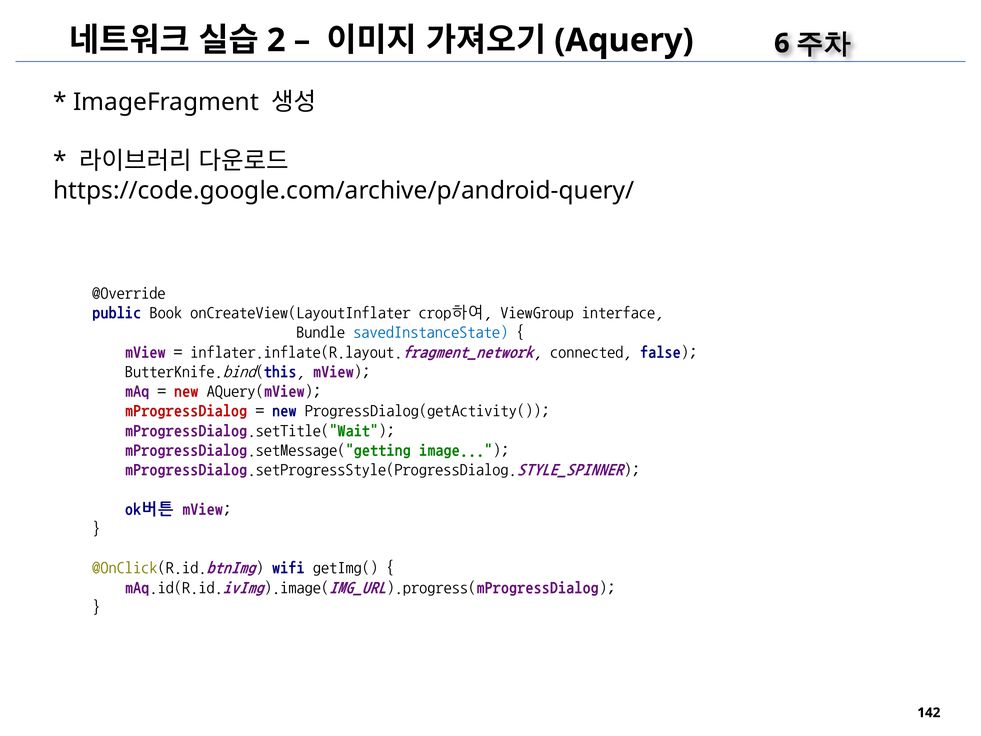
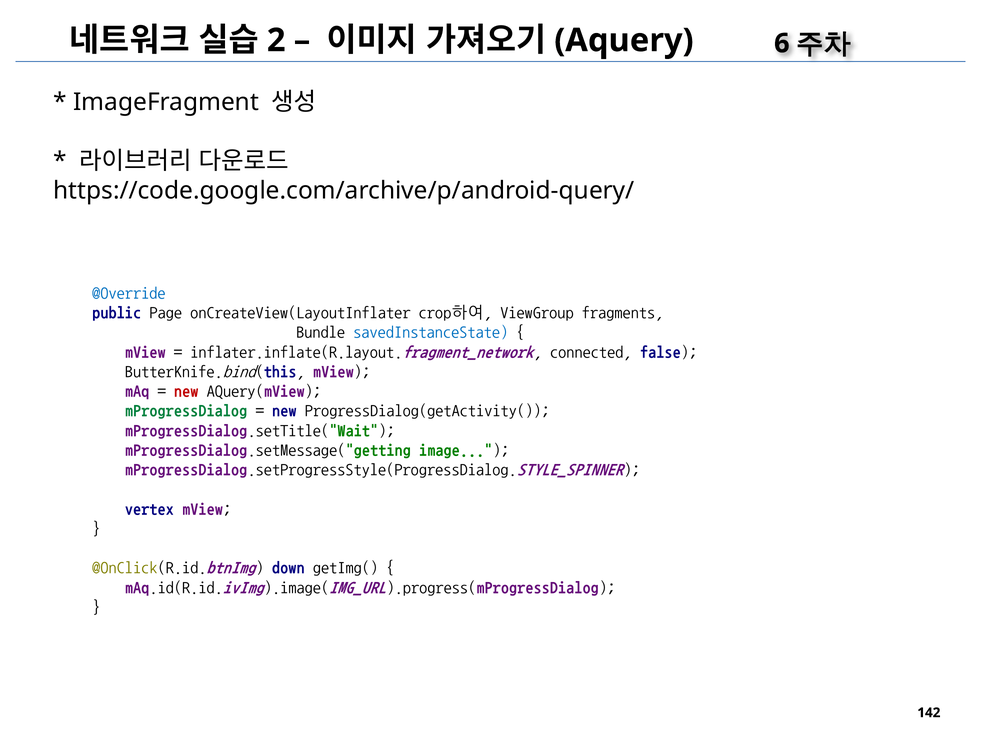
@Override colour: black -> blue (129, 293)
Book: Book -> Page (166, 312)
interface: interface -> fragments (623, 312)
mProgressDialog colour: red -> green (186, 410)
ok버튼: ok버튼 -> vertex (149, 509)
wifi: wifi -> down (288, 567)
